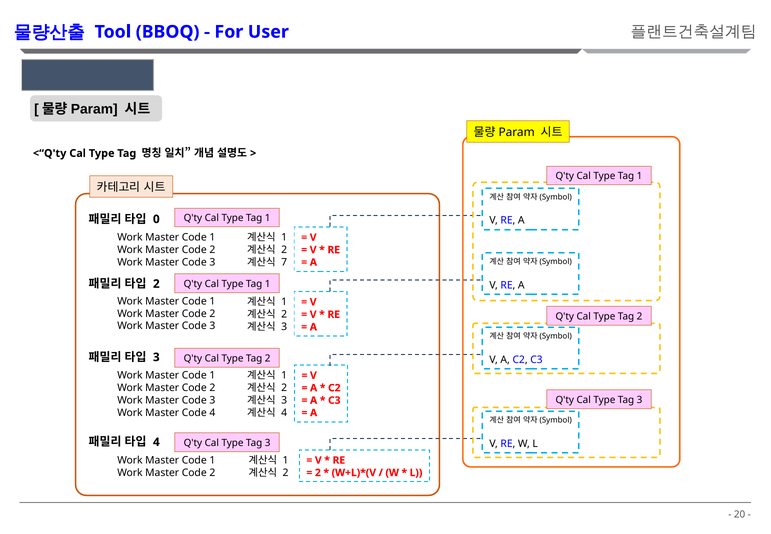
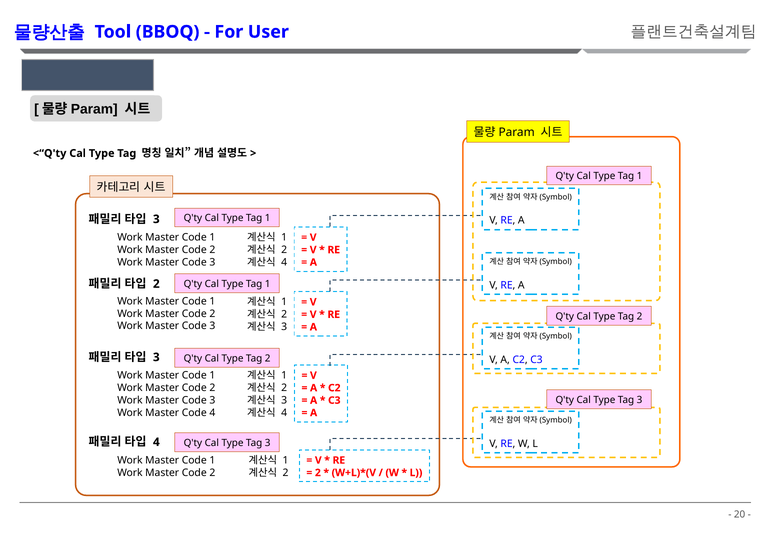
0: 0 -> 3 (156, 219)
7: 7 -> 4 (284, 262)
